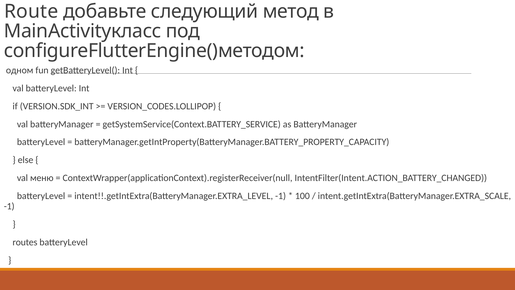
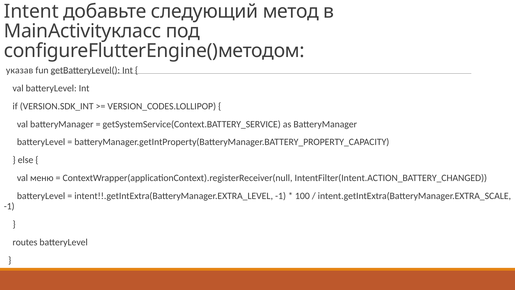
Route: Route -> Intent (31, 11)
одном: одном -> указав (20, 70)
